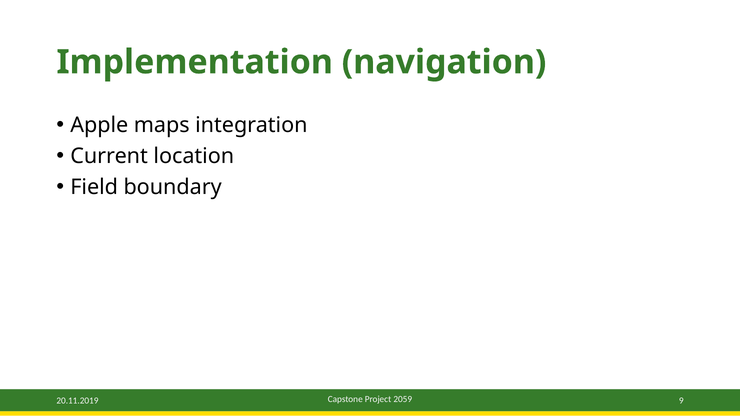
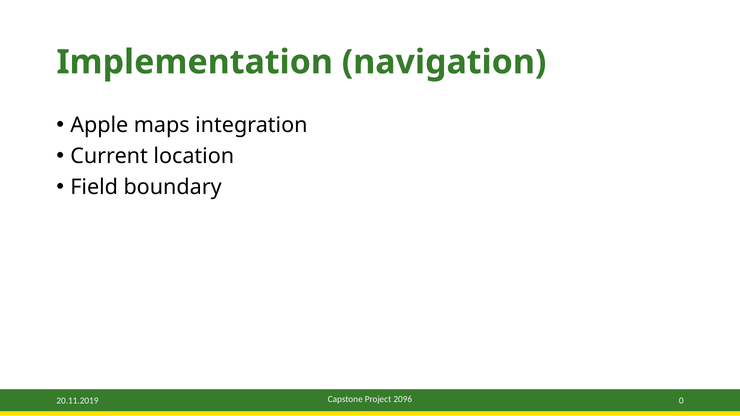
2059: 2059 -> 2096 (403, 400)
9: 9 -> 0 (681, 401)
